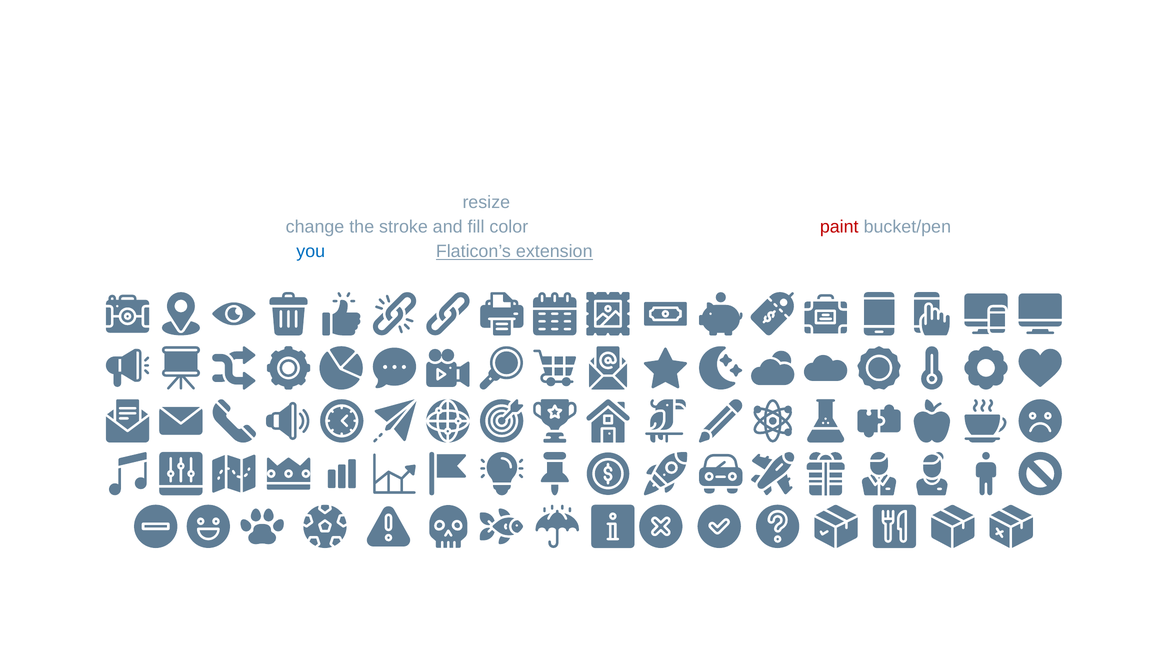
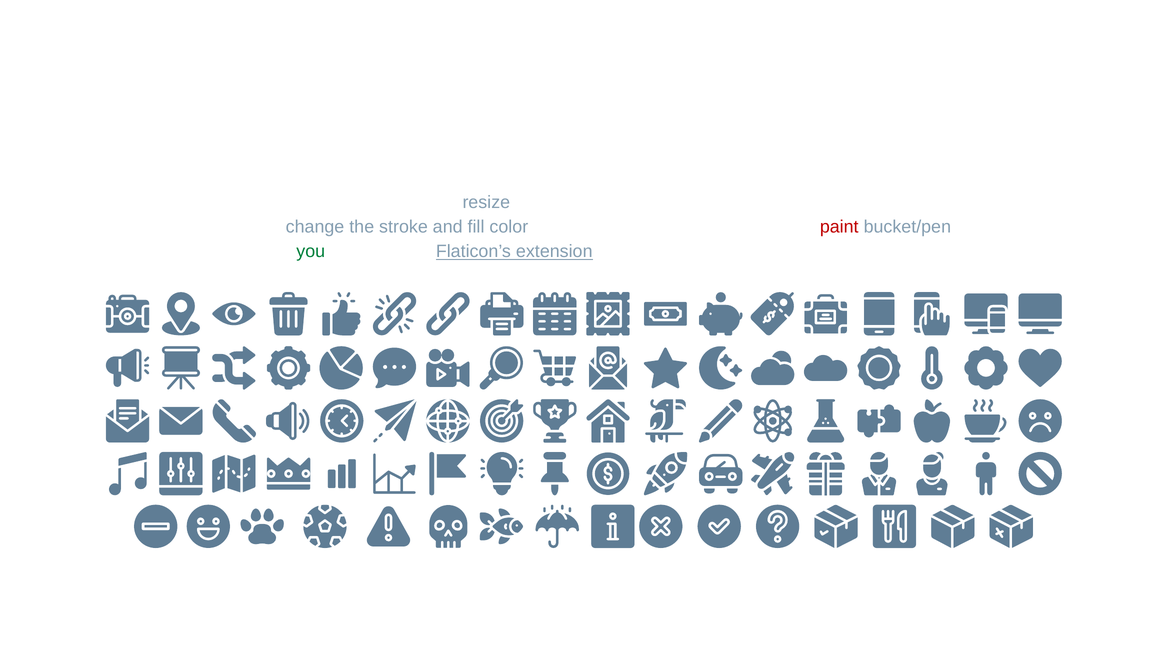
you colour: blue -> green (311, 252)
